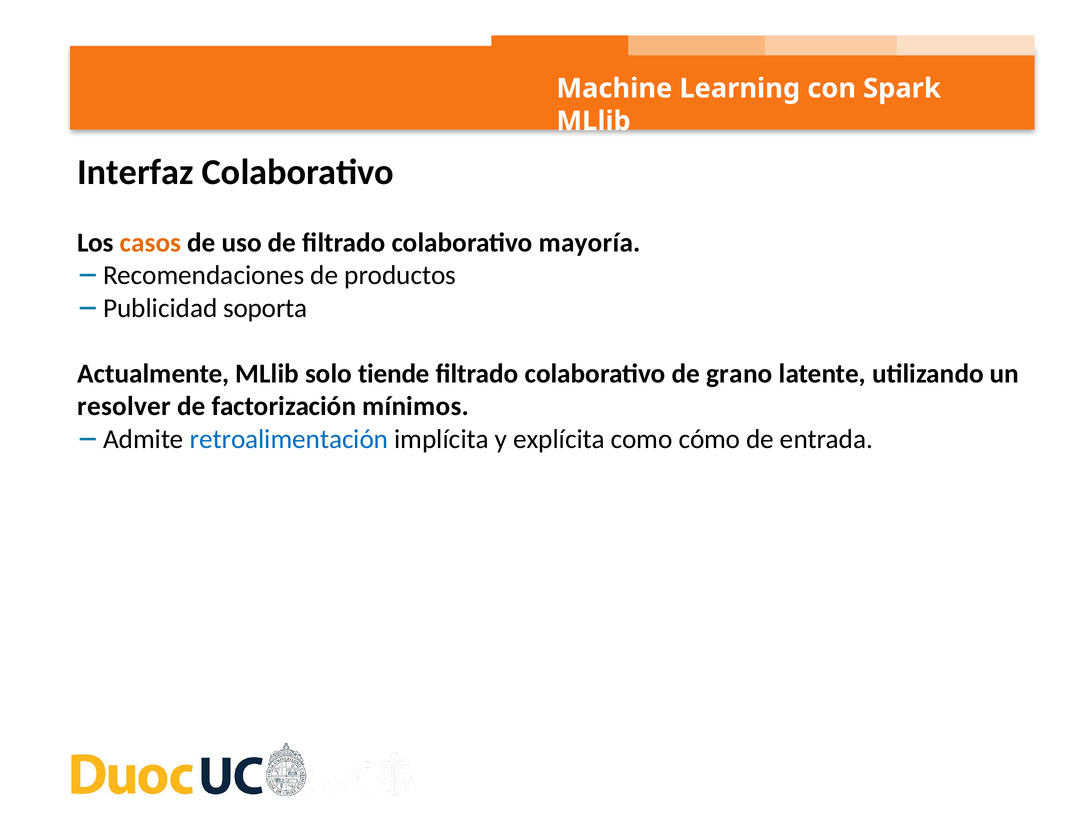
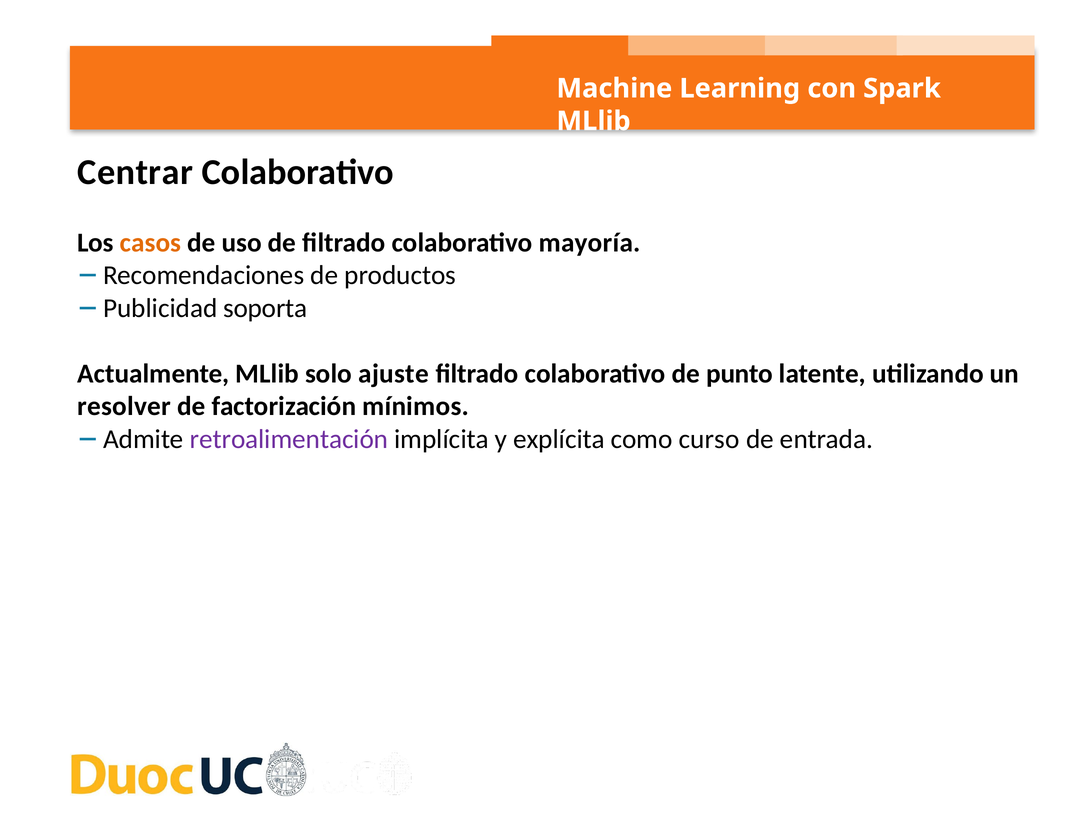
Interfaz: Interfaz -> Centrar (135, 173)
tiende: tiende -> ajuste (394, 374)
grano: grano -> punto (740, 374)
retroalimentación colour: blue -> purple (289, 439)
cómo: cómo -> curso (709, 439)
